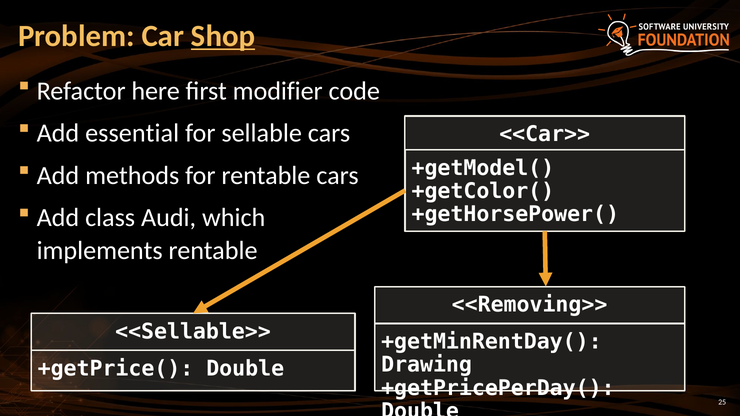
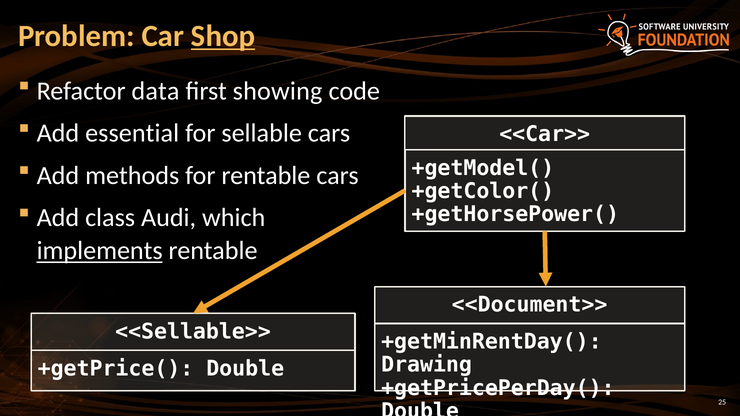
here: here -> data (156, 91)
modifier: modifier -> showing (278, 91)
implements underline: none -> present (100, 251)
<<Removing>>: <<Removing>> -> <<Document>> (530, 305)
